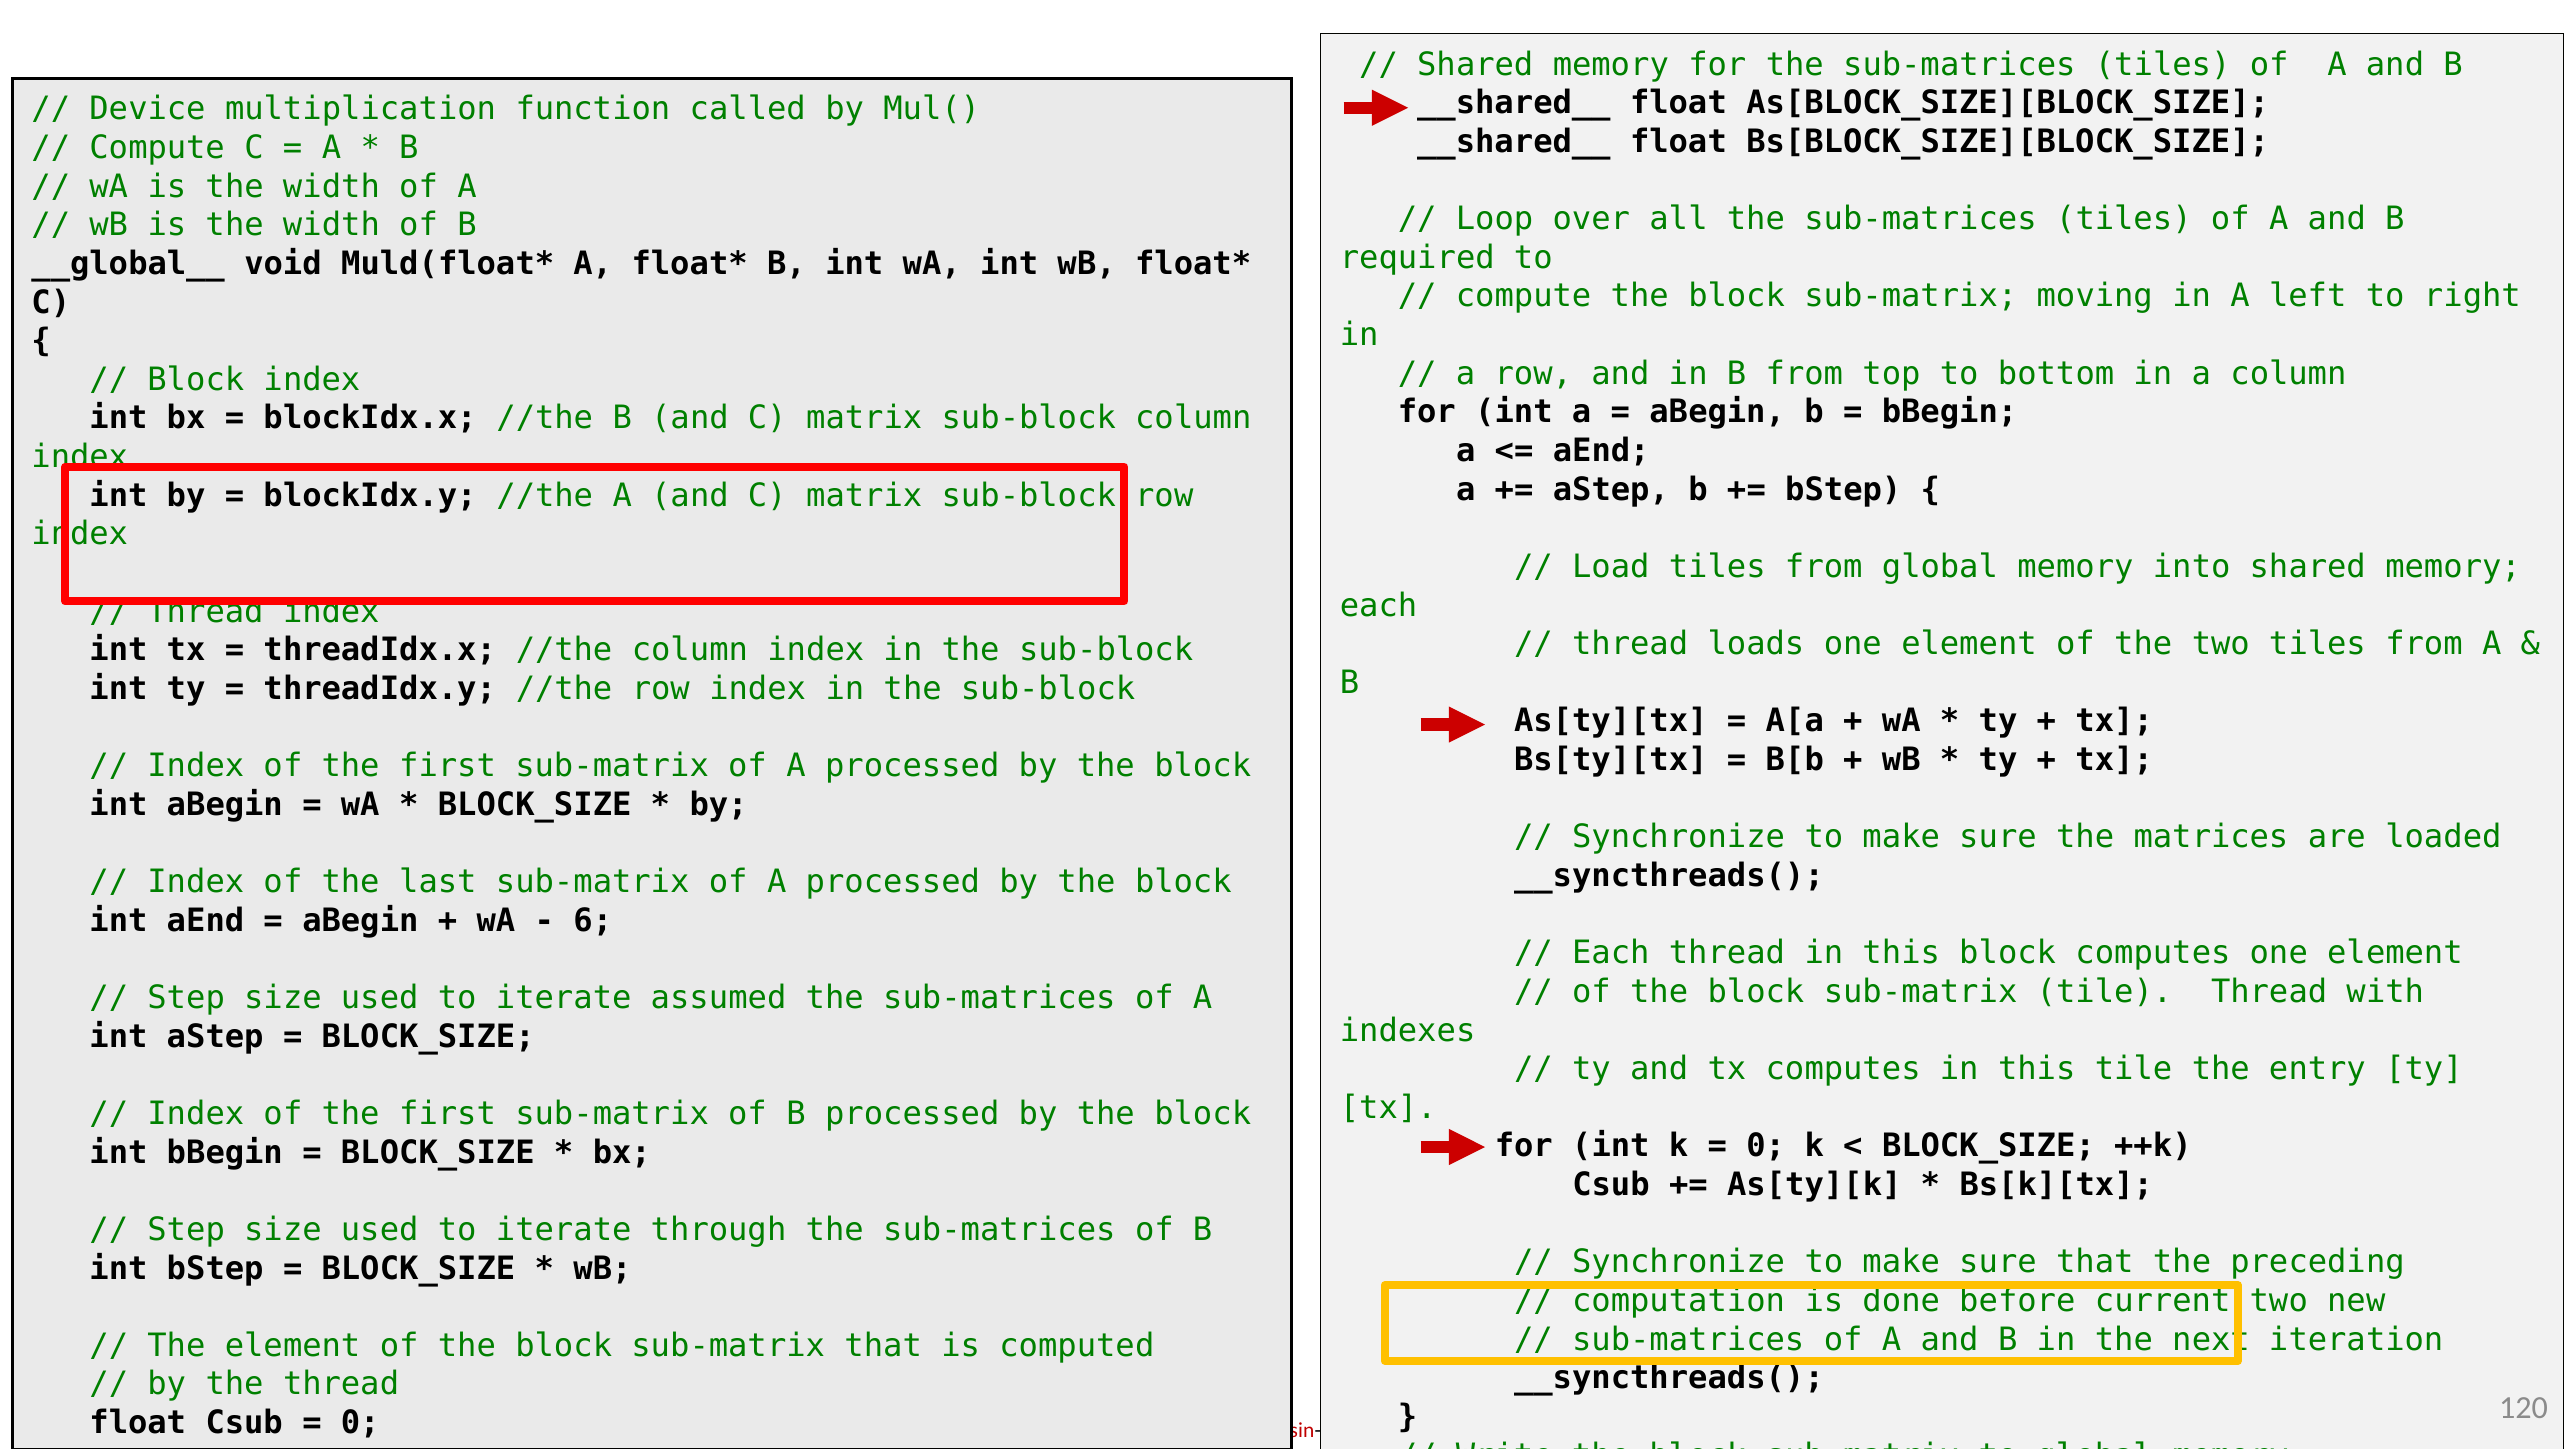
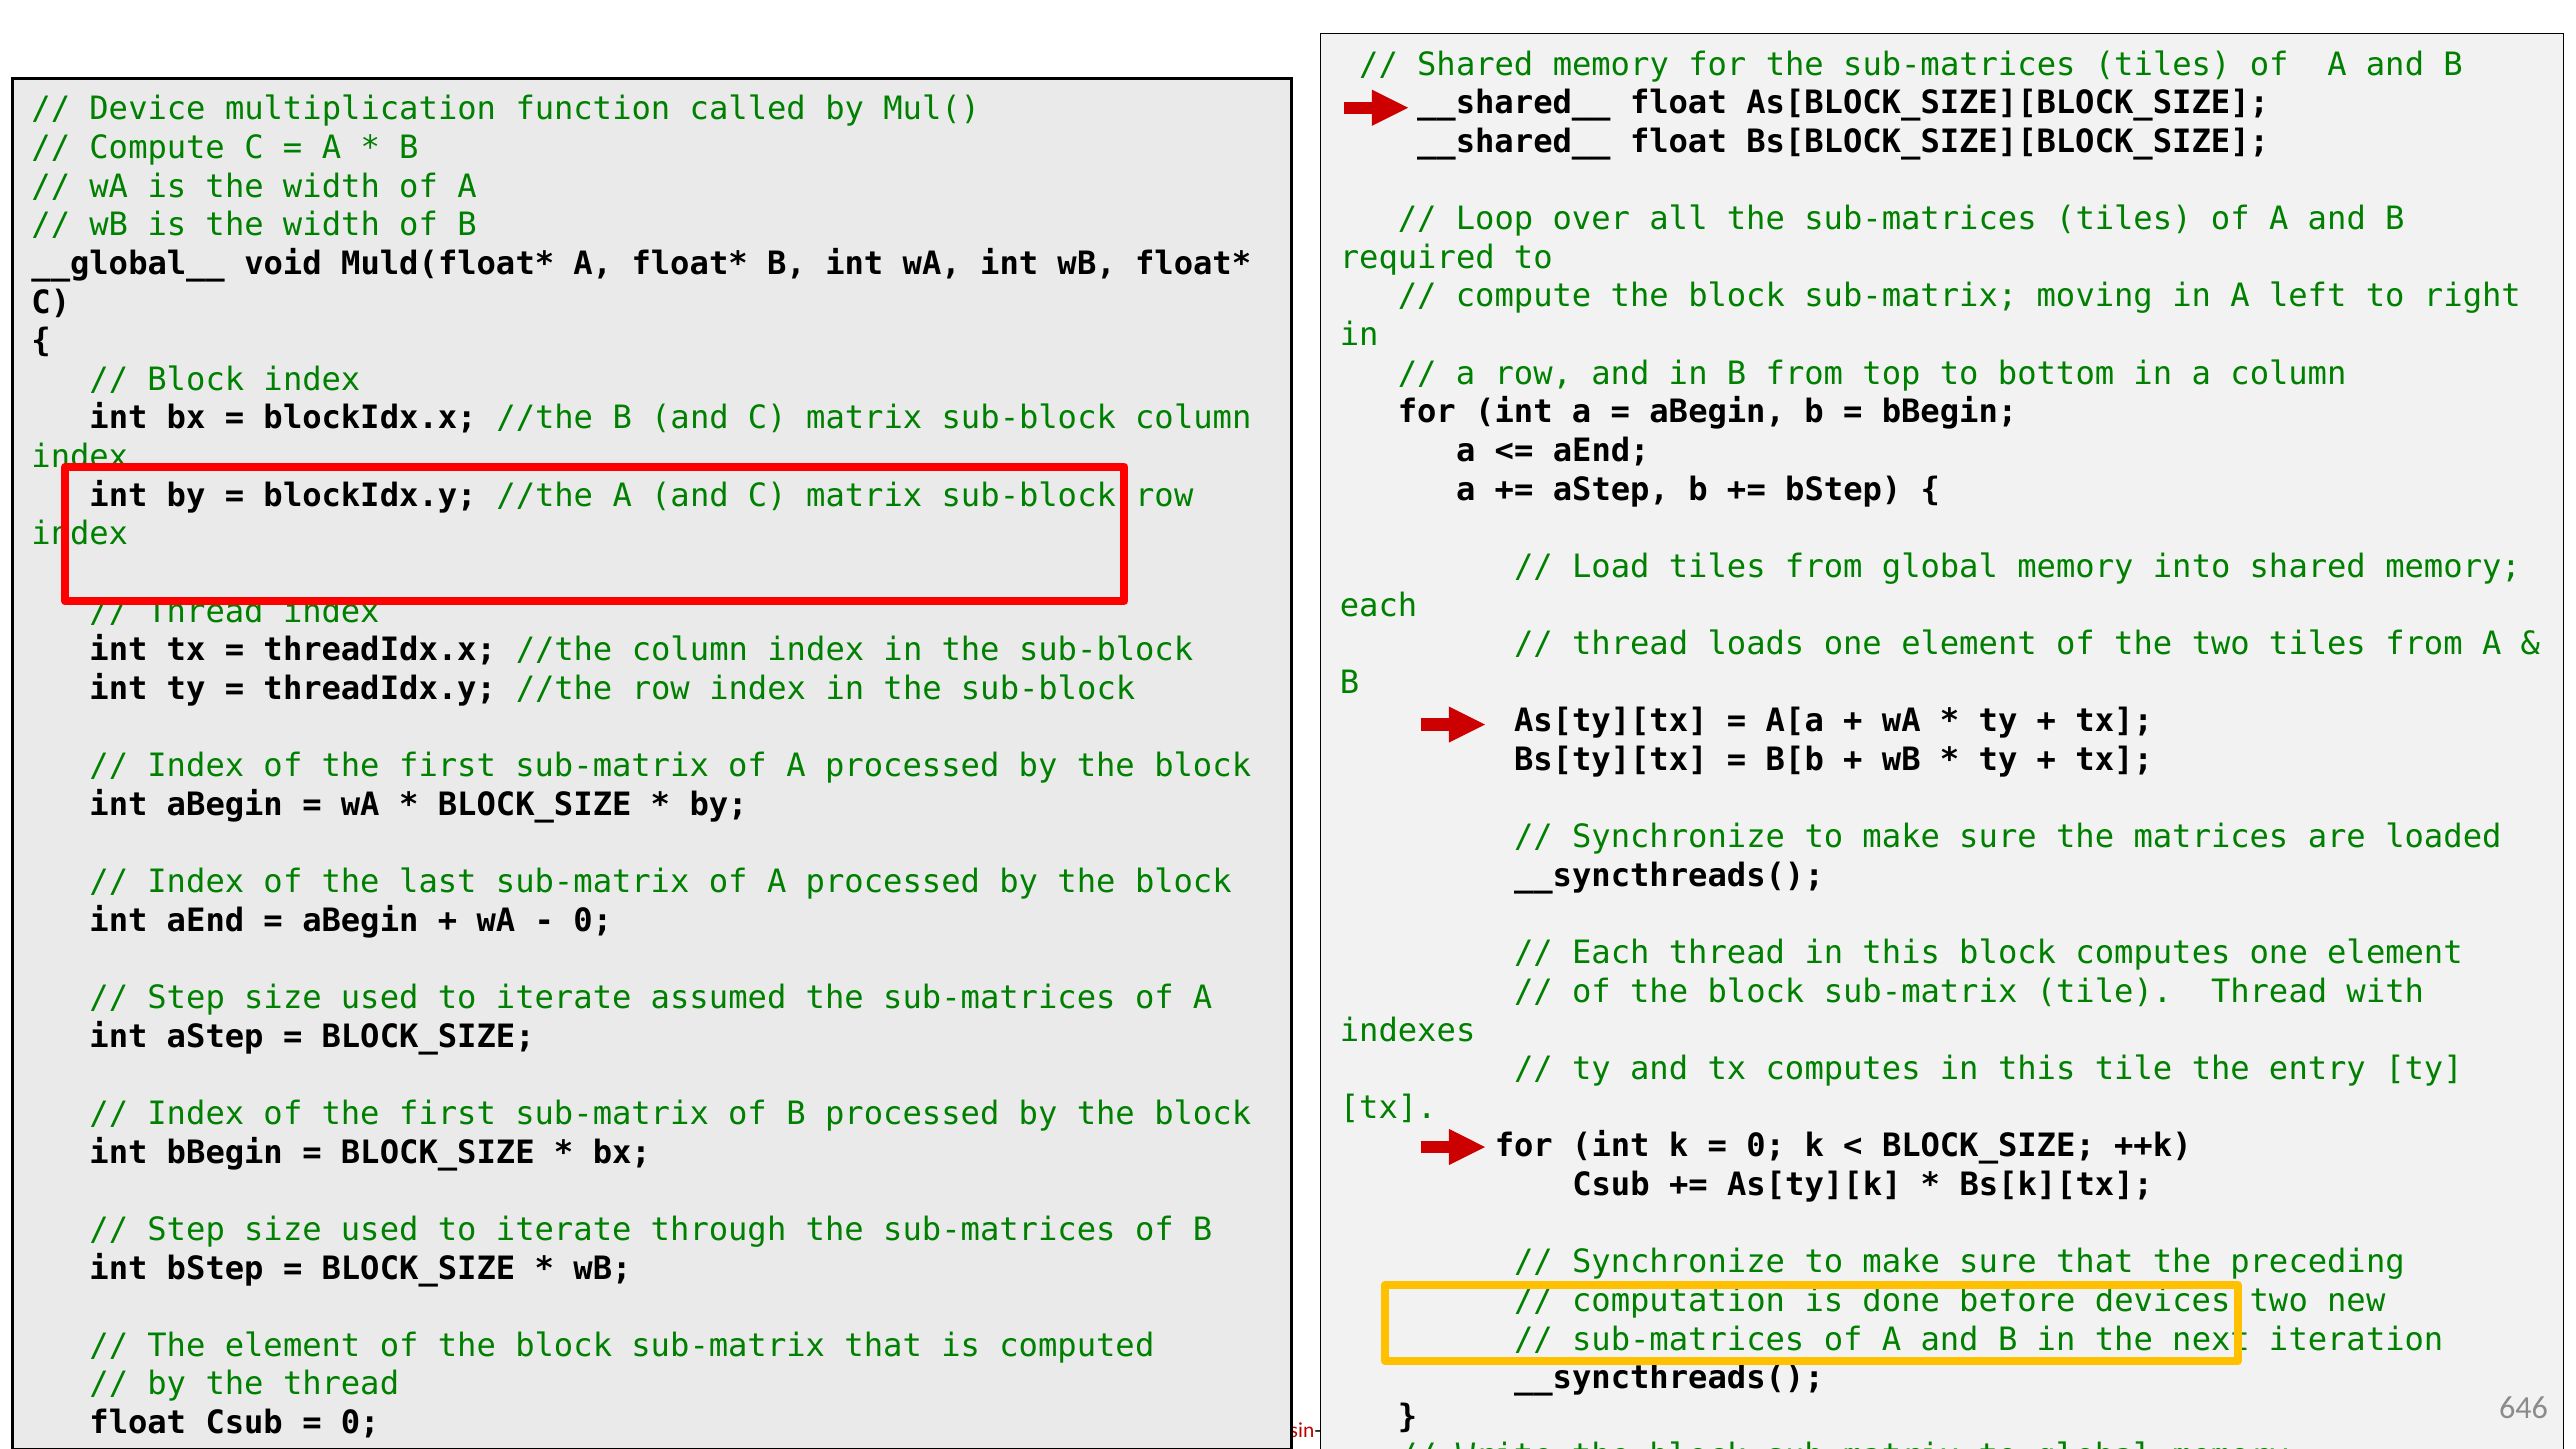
6: 6 -> 0 (593, 921)
current: current -> devices (2163, 1301)
120: 120 -> 646 (2524, 1408)
